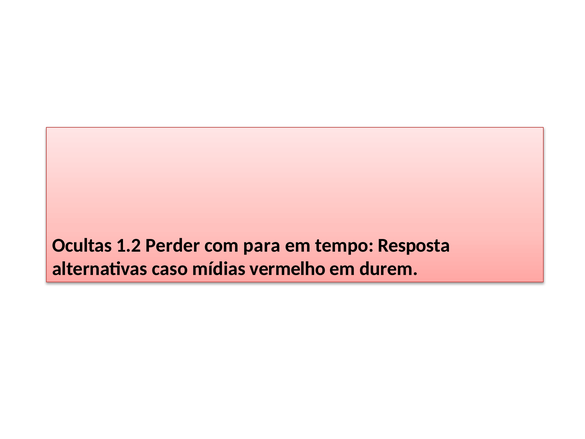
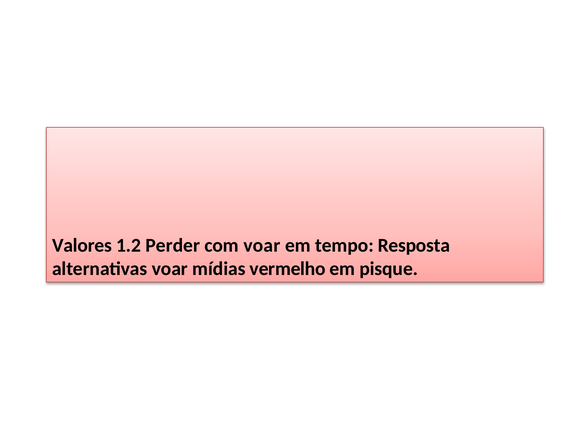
Ocultas: Ocultas -> Valores (82, 245)
com para: para -> voar (262, 245)
alternativas caso: caso -> voar (170, 269)
durem: durem -> pisque (389, 269)
